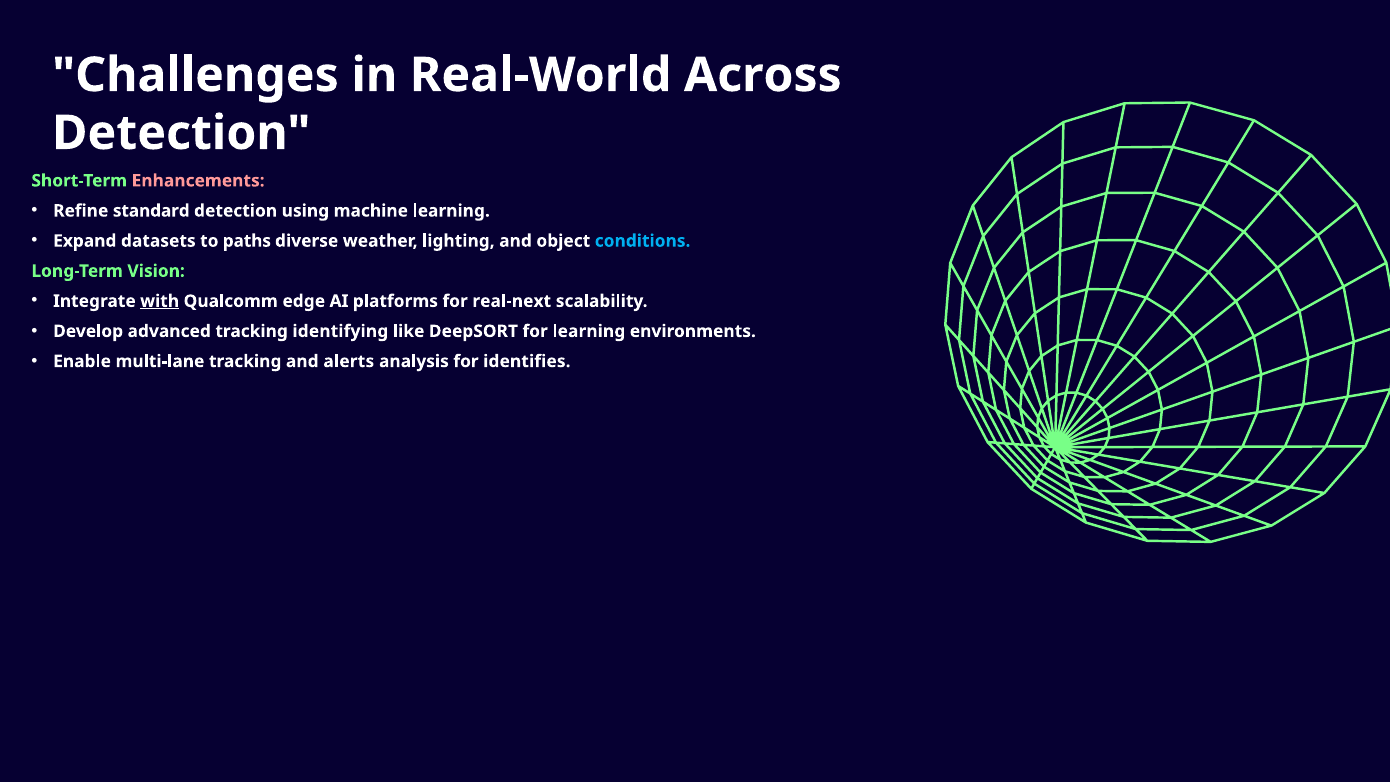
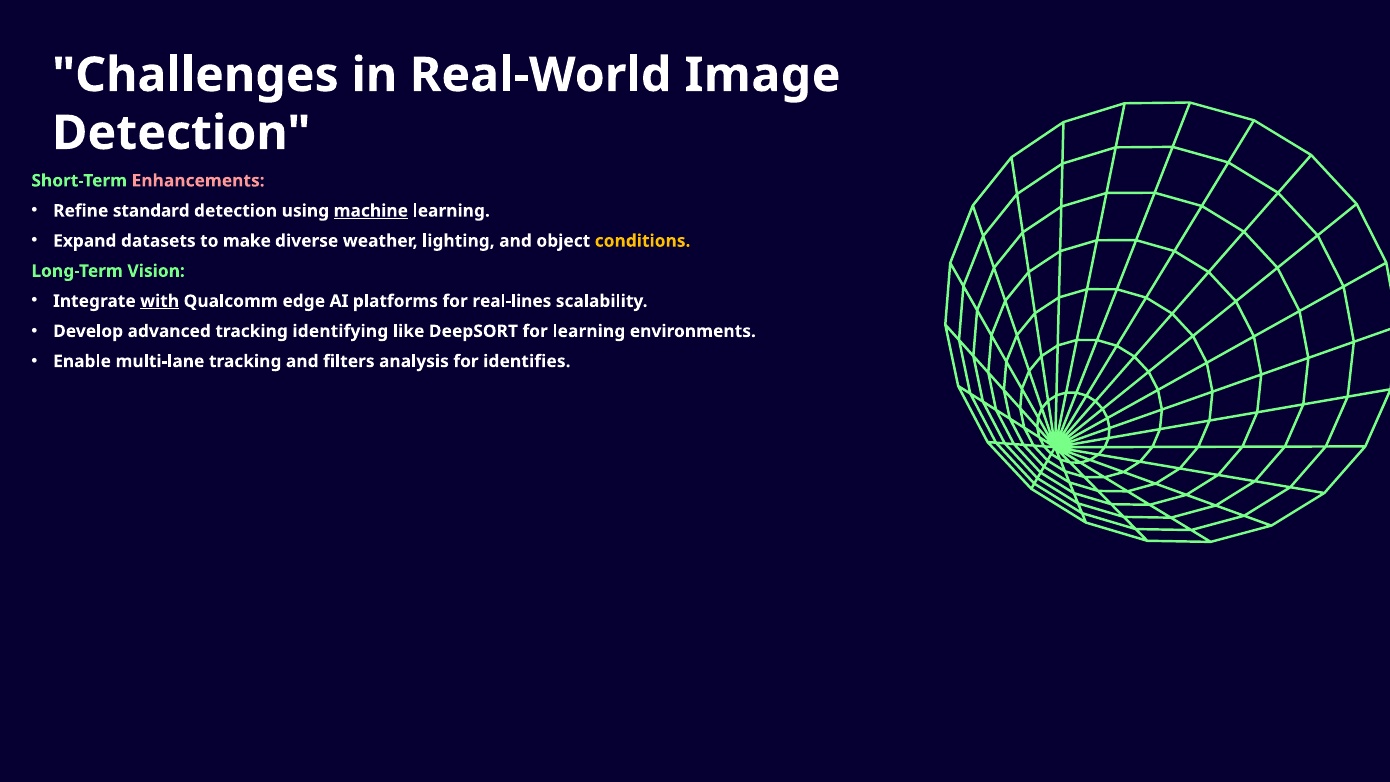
Across: Across -> Image (763, 75)
machine underline: none -> present (371, 211)
paths: paths -> make (247, 241)
conditions colour: light blue -> yellow (643, 241)
real-next: real-next -> real-lines (512, 301)
alerts: alerts -> filters (349, 361)
